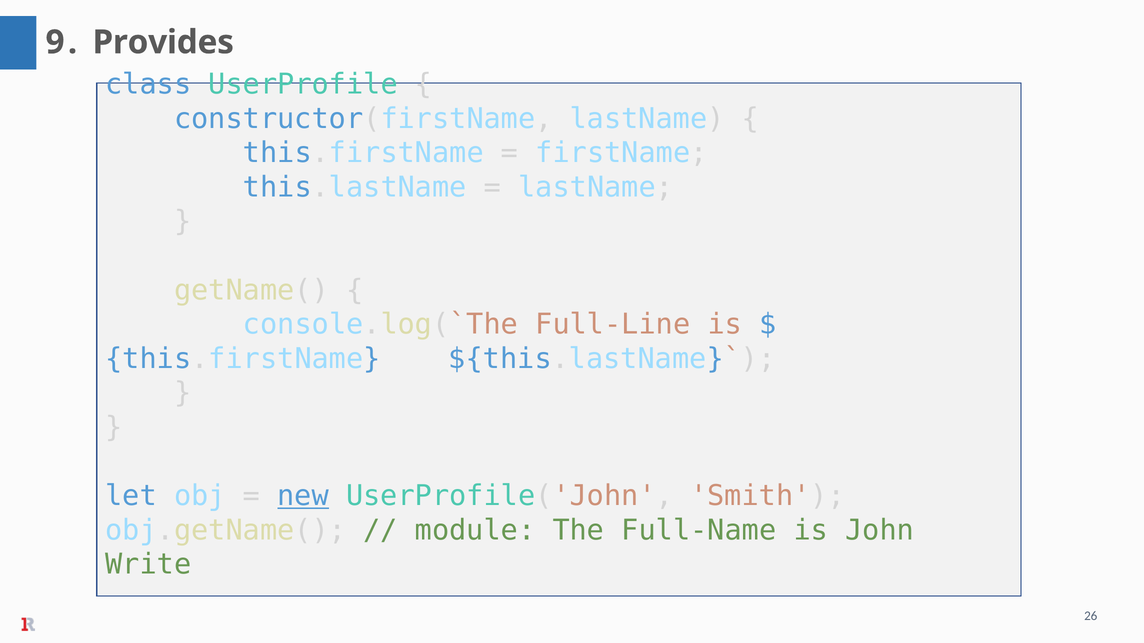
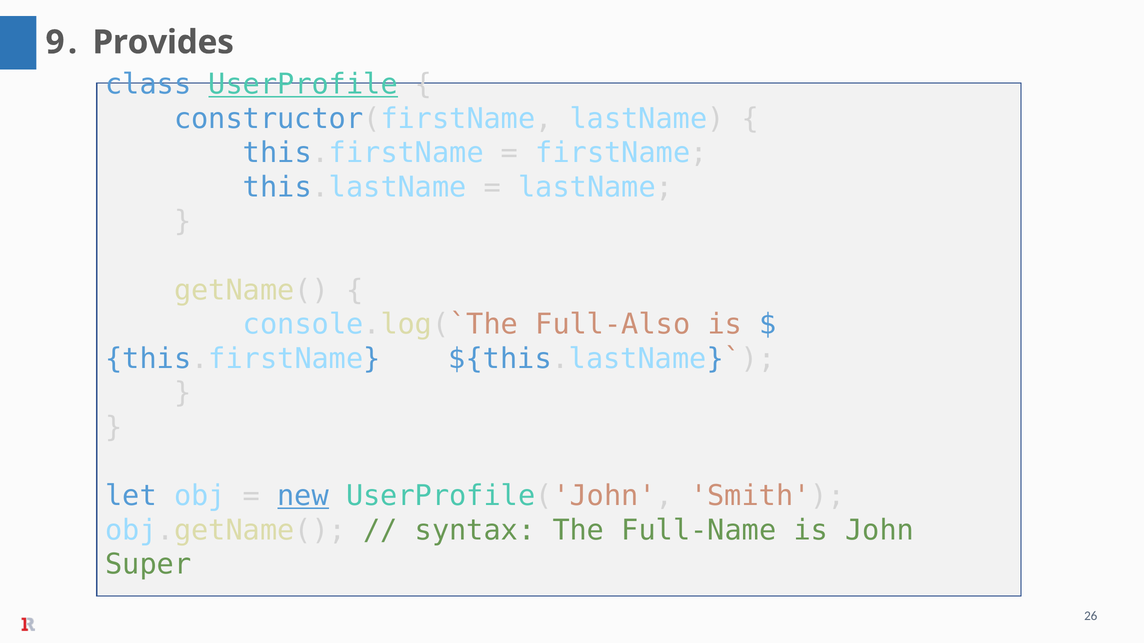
UserProfile underline: none -> present (303, 84)
Full-Line: Full-Line -> Full-Also (613, 325)
module: module -> syntax (475, 531)
Write: Write -> Super (148, 565)
